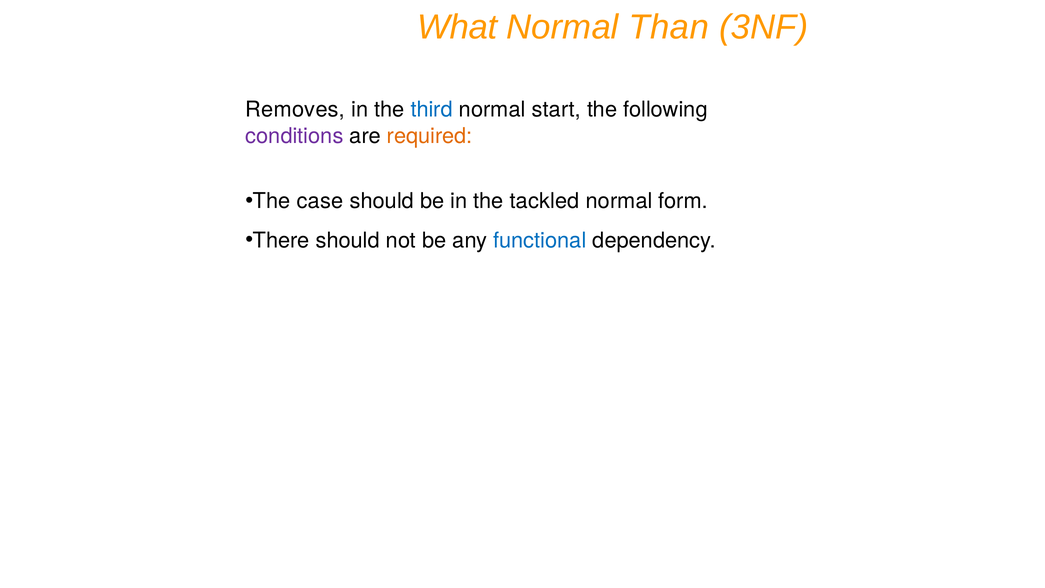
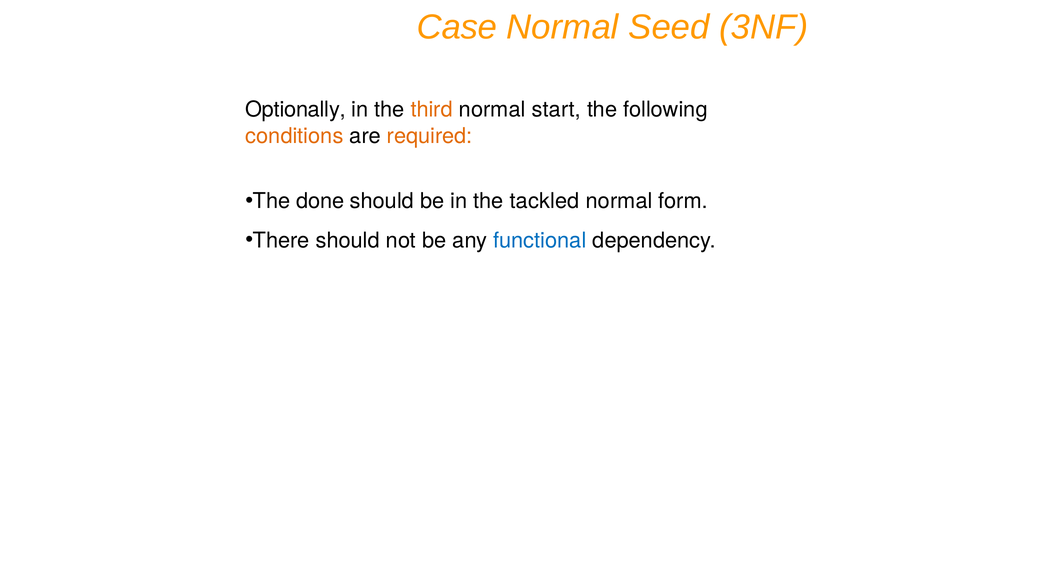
What: What -> Case (457, 27)
Than: Than -> Seed (669, 27)
Removes: Removes -> Optionally (295, 110)
third colour: blue -> orange (432, 110)
conditions colour: purple -> orange (294, 136)
case: case -> done (320, 201)
